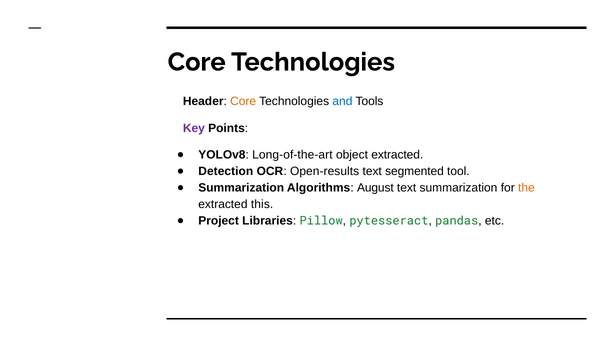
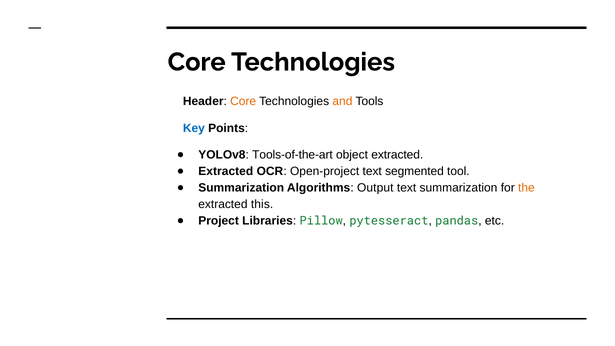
and colour: blue -> orange (342, 101)
Key colour: purple -> blue (194, 128)
Long-of-the-art: Long-of-the-art -> Tools-of-the-art (292, 155)
Detection: Detection -> Extracted (226, 171)
Open-results: Open-results -> Open-project (325, 171)
August: August -> Output (375, 188)
